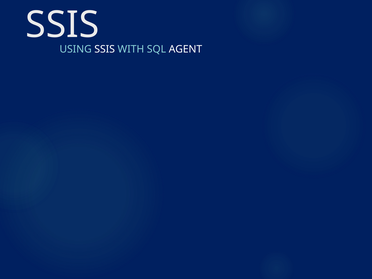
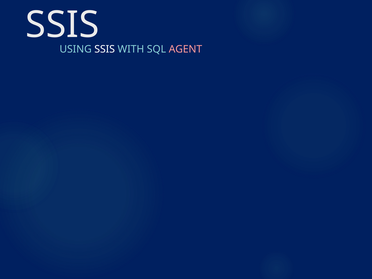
AGENT colour: white -> pink (185, 49)
